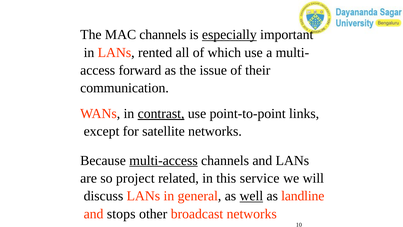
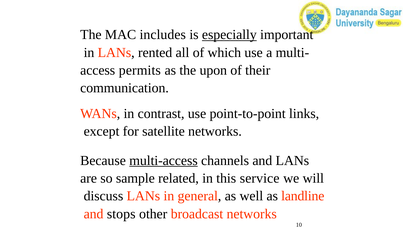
MAC channels: channels -> includes (163, 35)
forward: forward -> permits (140, 70)
issue: issue -> upon (213, 70)
contrast underline: present -> none (161, 113)
project: project -> sample (135, 178)
well underline: present -> none (251, 196)
